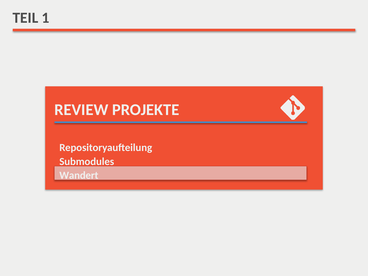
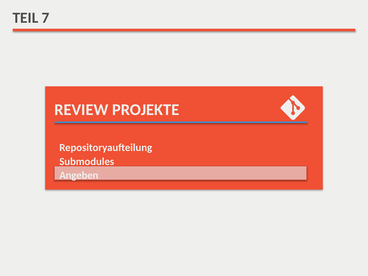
1: 1 -> 7 (46, 18)
Wandert: Wandert -> Angeben (79, 175)
